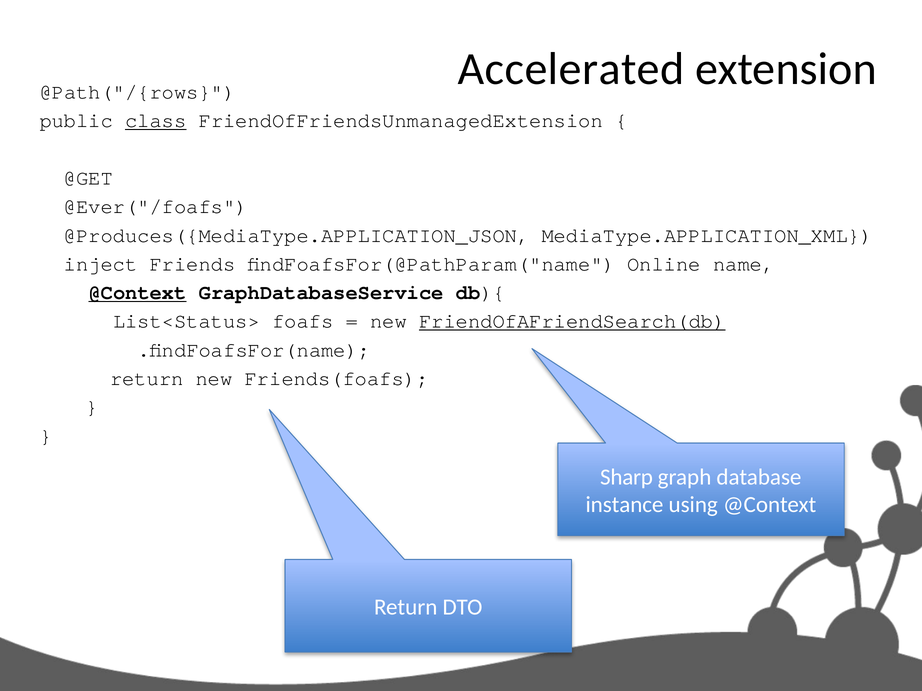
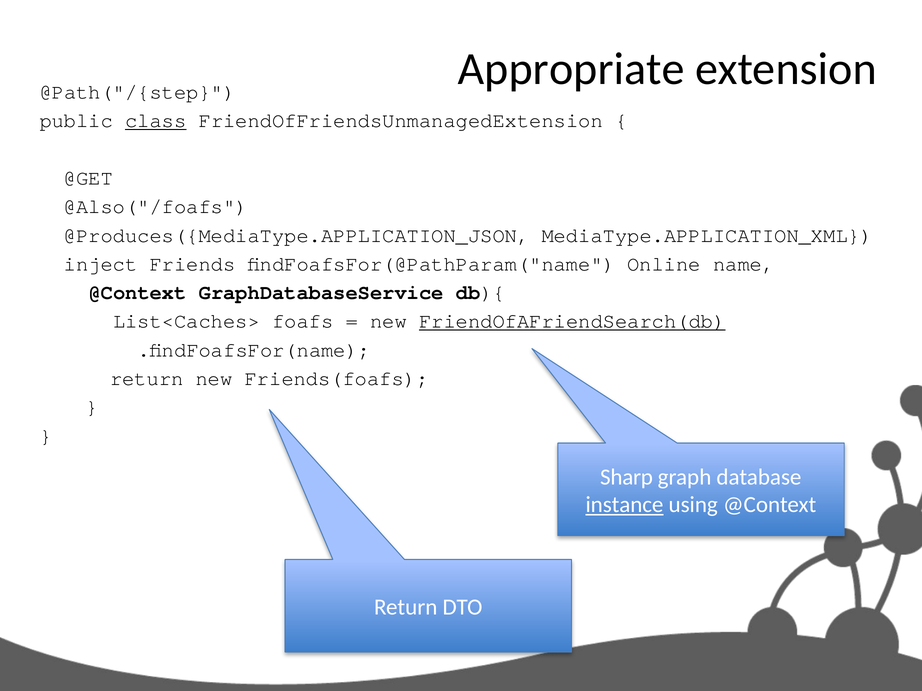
Accelerated: Accelerated -> Appropriate (571, 69)
@Path("/{rows: @Path("/{rows -> @Path("/{step (137, 92)
@Ever("/foafs: @Ever("/foafs -> @Also("/foafs (156, 207)
@Context underline: present -> none (138, 293)
List<Status>: List<Status> -> List<Caches> (186, 321)
instance underline: none -> present (624, 505)
